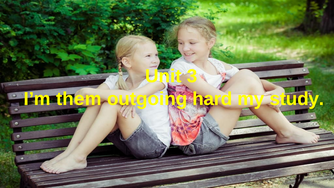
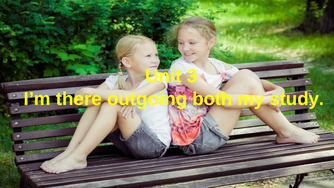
them: them -> there (79, 99)
hard: hard -> both (212, 99)
